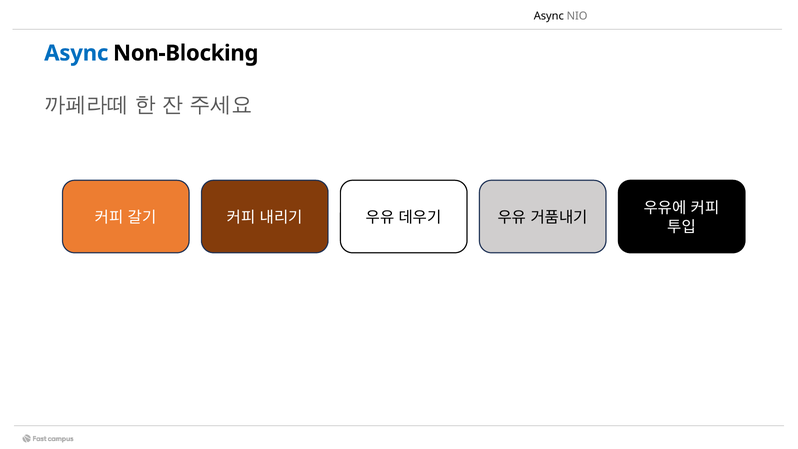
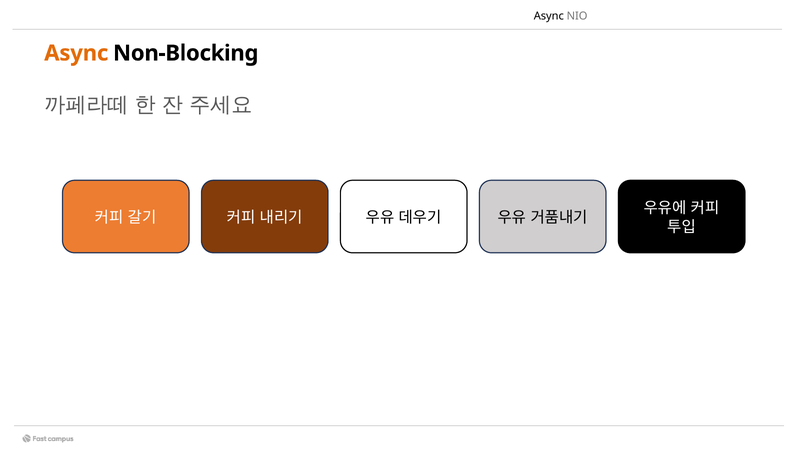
Async colour: blue -> orange (76, 53)
